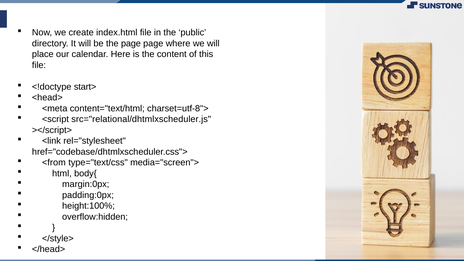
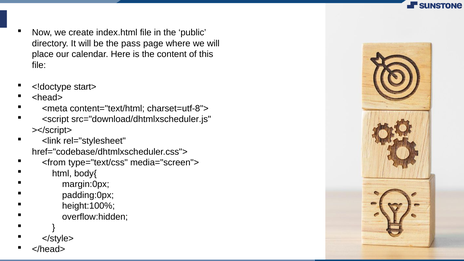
the page: page -> pass (131, 44)
src="relational/dhtmlxscheduler.js: src="relational/dhtmlxscheduler.js -> src="download/dhtmlxscheduler.js (141, 119)
